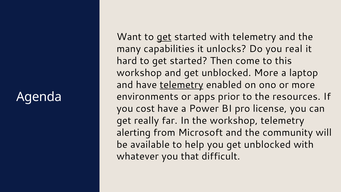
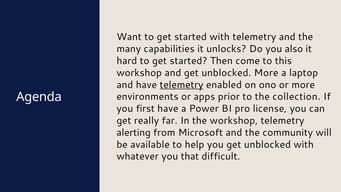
get underline: present -> none (164, 37)
real: real -> also (294, 49)
resources: resources -> collection (296, 97)
cost: cost -> first (145, 109)
